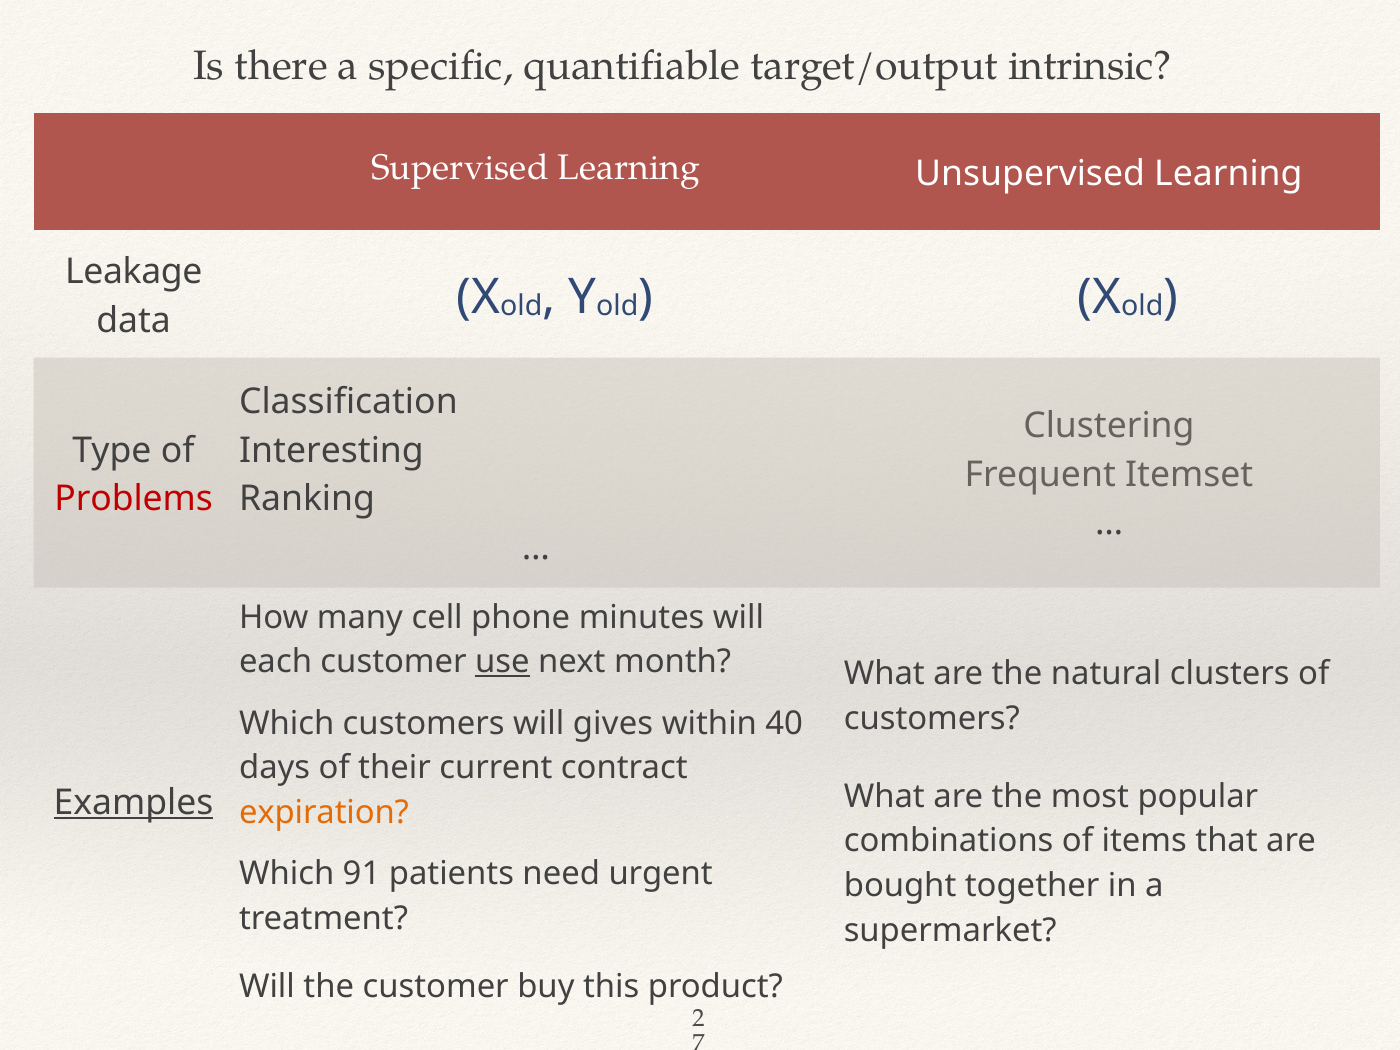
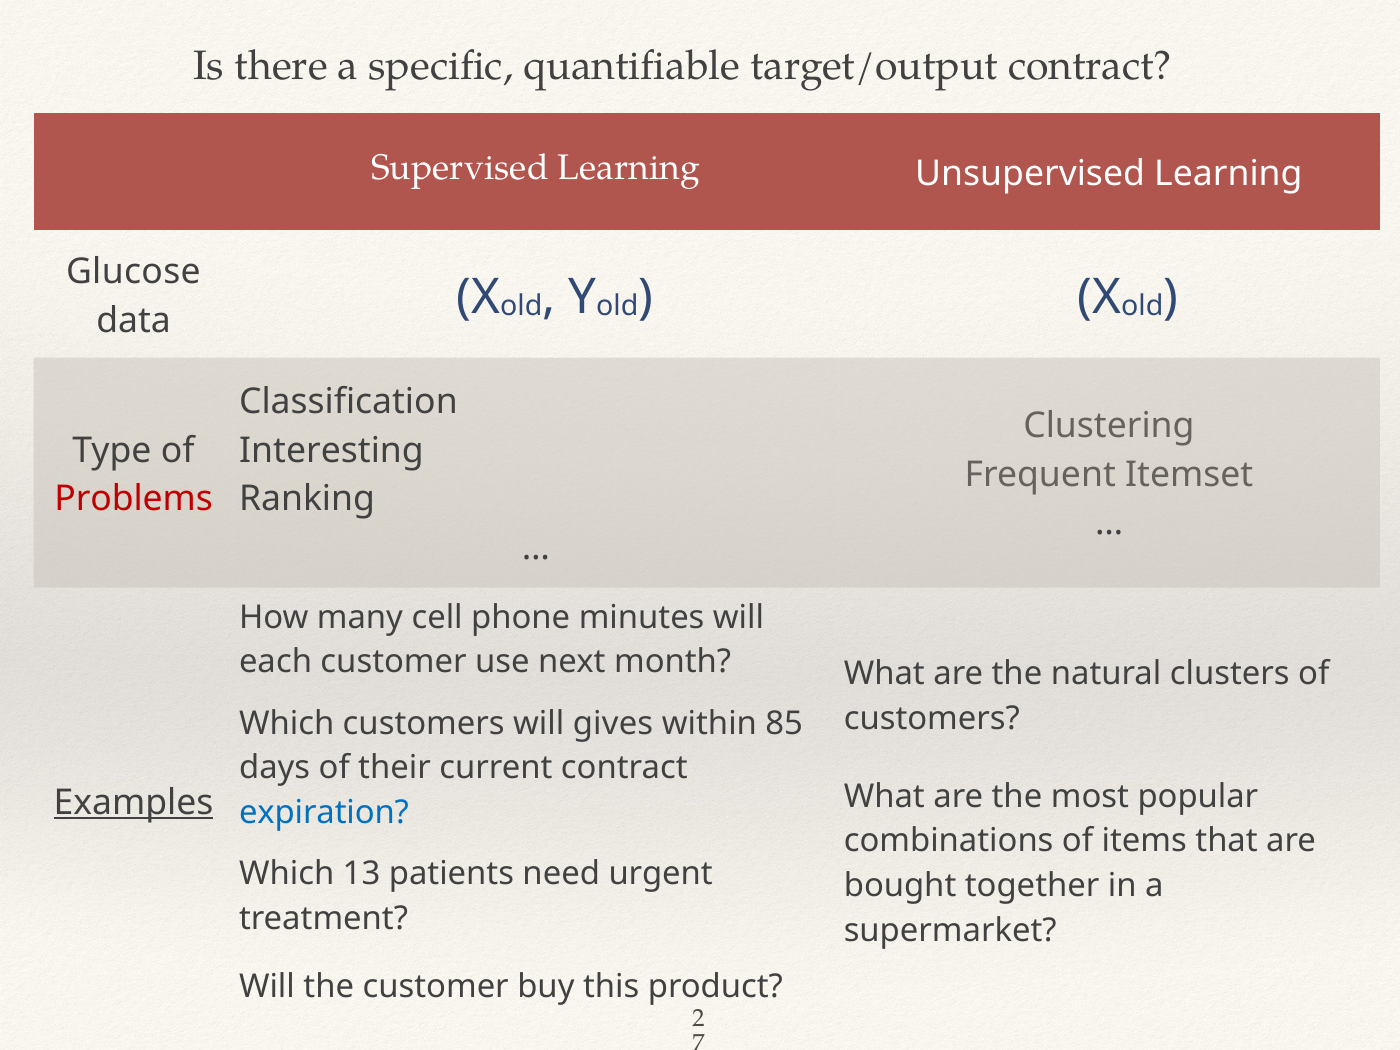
target/output intrinsic: intrinsic -> contract (1090, 66)
Leakage: Leakage -> Glucose (133, 272)
use underline: present -> none (502, 662)
40: 40 -> 85 (784, 723)
expiration colour: orange -> blue (324, 813)
91: 91 -> 13 (362, 874)
